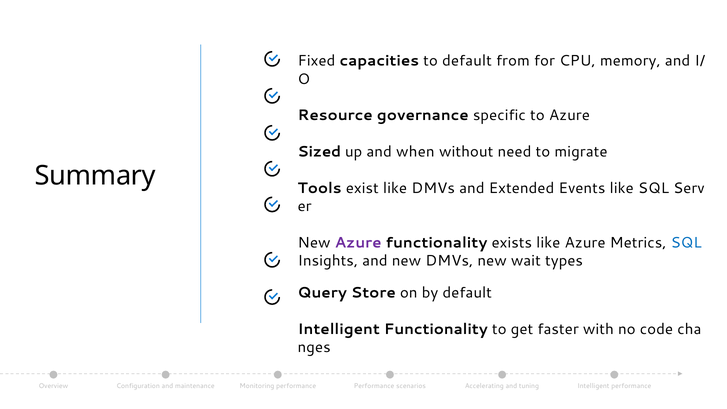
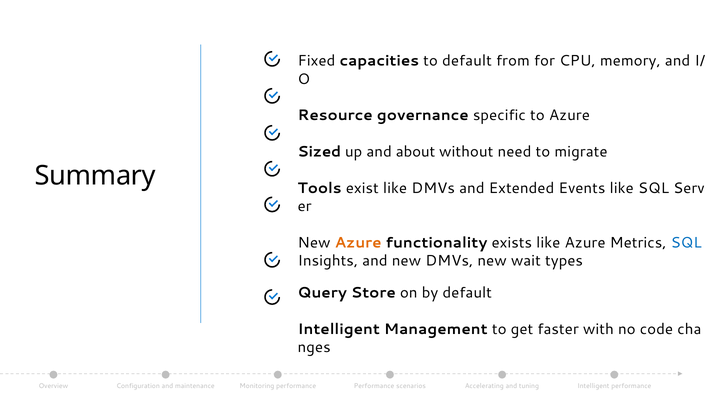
when: when -> about (416, 152)
Azure colour: purple -> orange (358, 243)
Intelligent Functionality: Functionality -> Management (436, 329)
